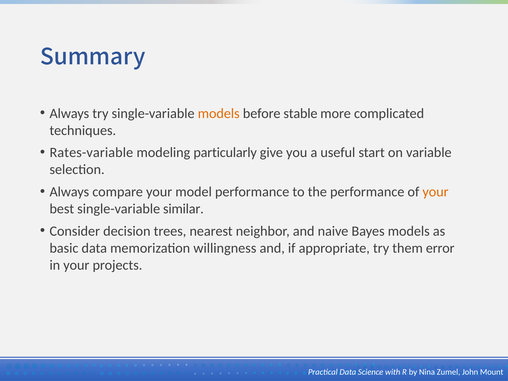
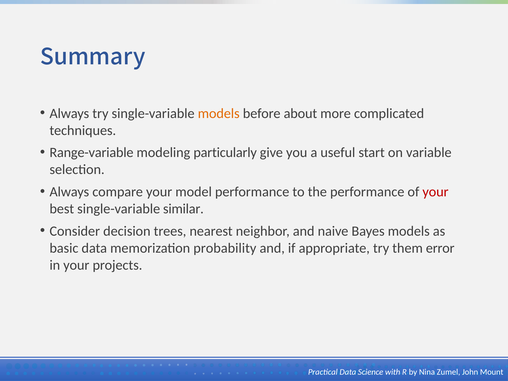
stable: stable -> about (300, 113)
Rates-variable: Rates-variable -> Range-variable (92, 153)
your colour: orange -> red (436, 192)
willingness: willingness -> probability (225, 248)
